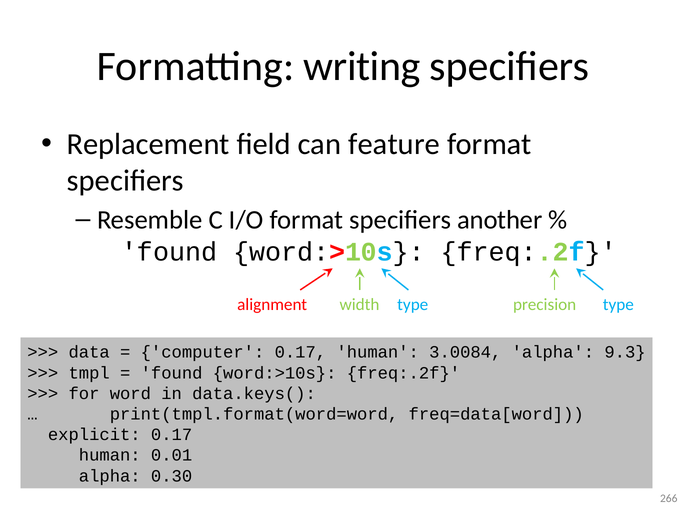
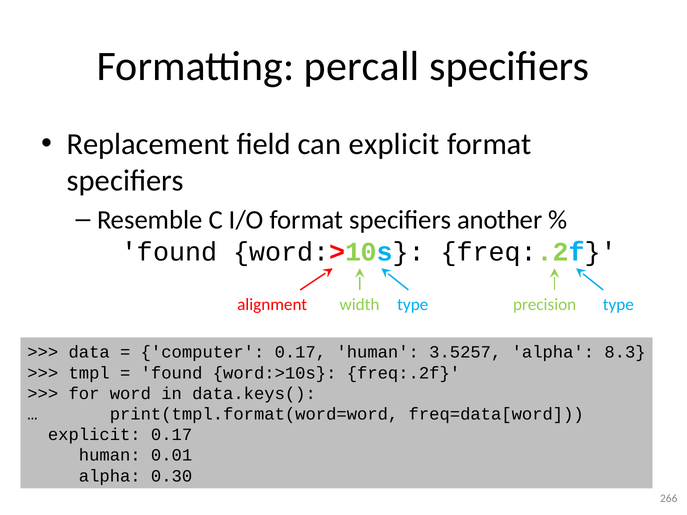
writing: writing -> percall (362, 67)
can feature: feature -> explicit (394, 144)
3.0084: 3.0084 -> 3.5257 (465, 352)
9.3: 9.3 -> 8.3 (625, 352)
